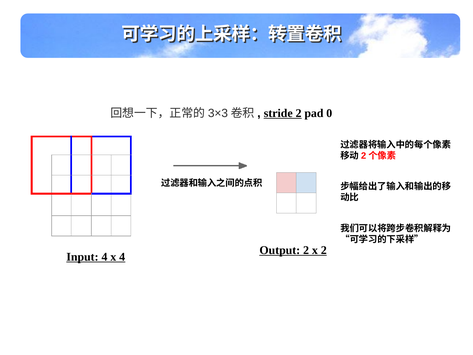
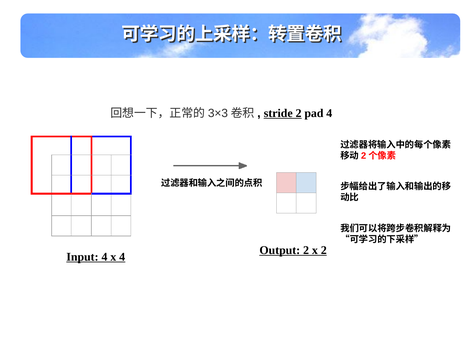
pad 0: 0 -> 4 (329, 113)
